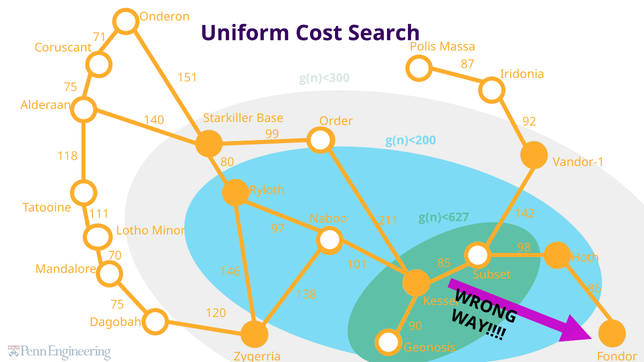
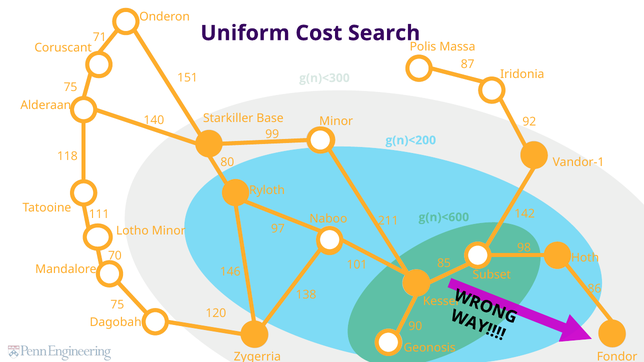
Order: Order -> Minor (336, 121)
g(n)<627: g(n)<627 -> g(n)<600 (444, 217)
